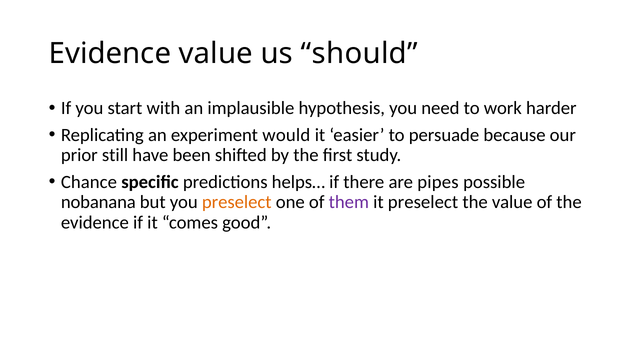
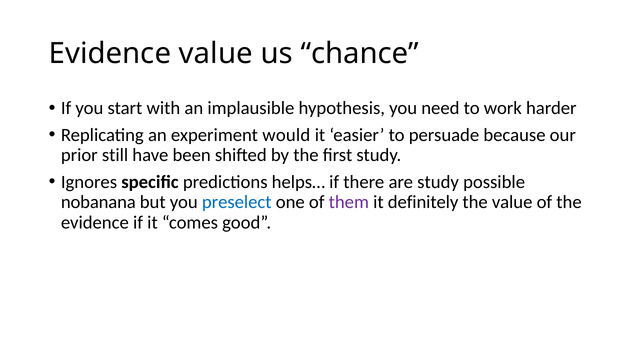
should: should -> chance (360, 54)
Chance: Chance -> Ignores (89, 182)
are pipes: pipes -> study (438, 182)
preselect colour: orange -> blue (237, 203)
it preselect: preselect -> definitely (423, 203)
